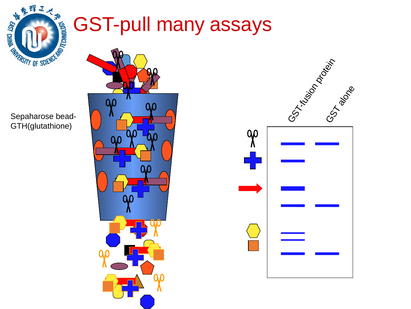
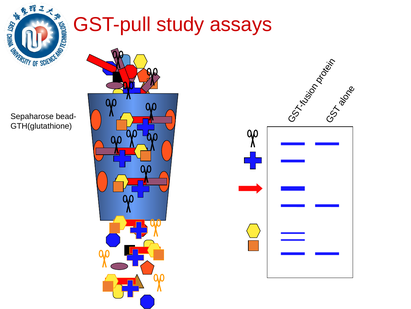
many: many -> study (180, 25)
